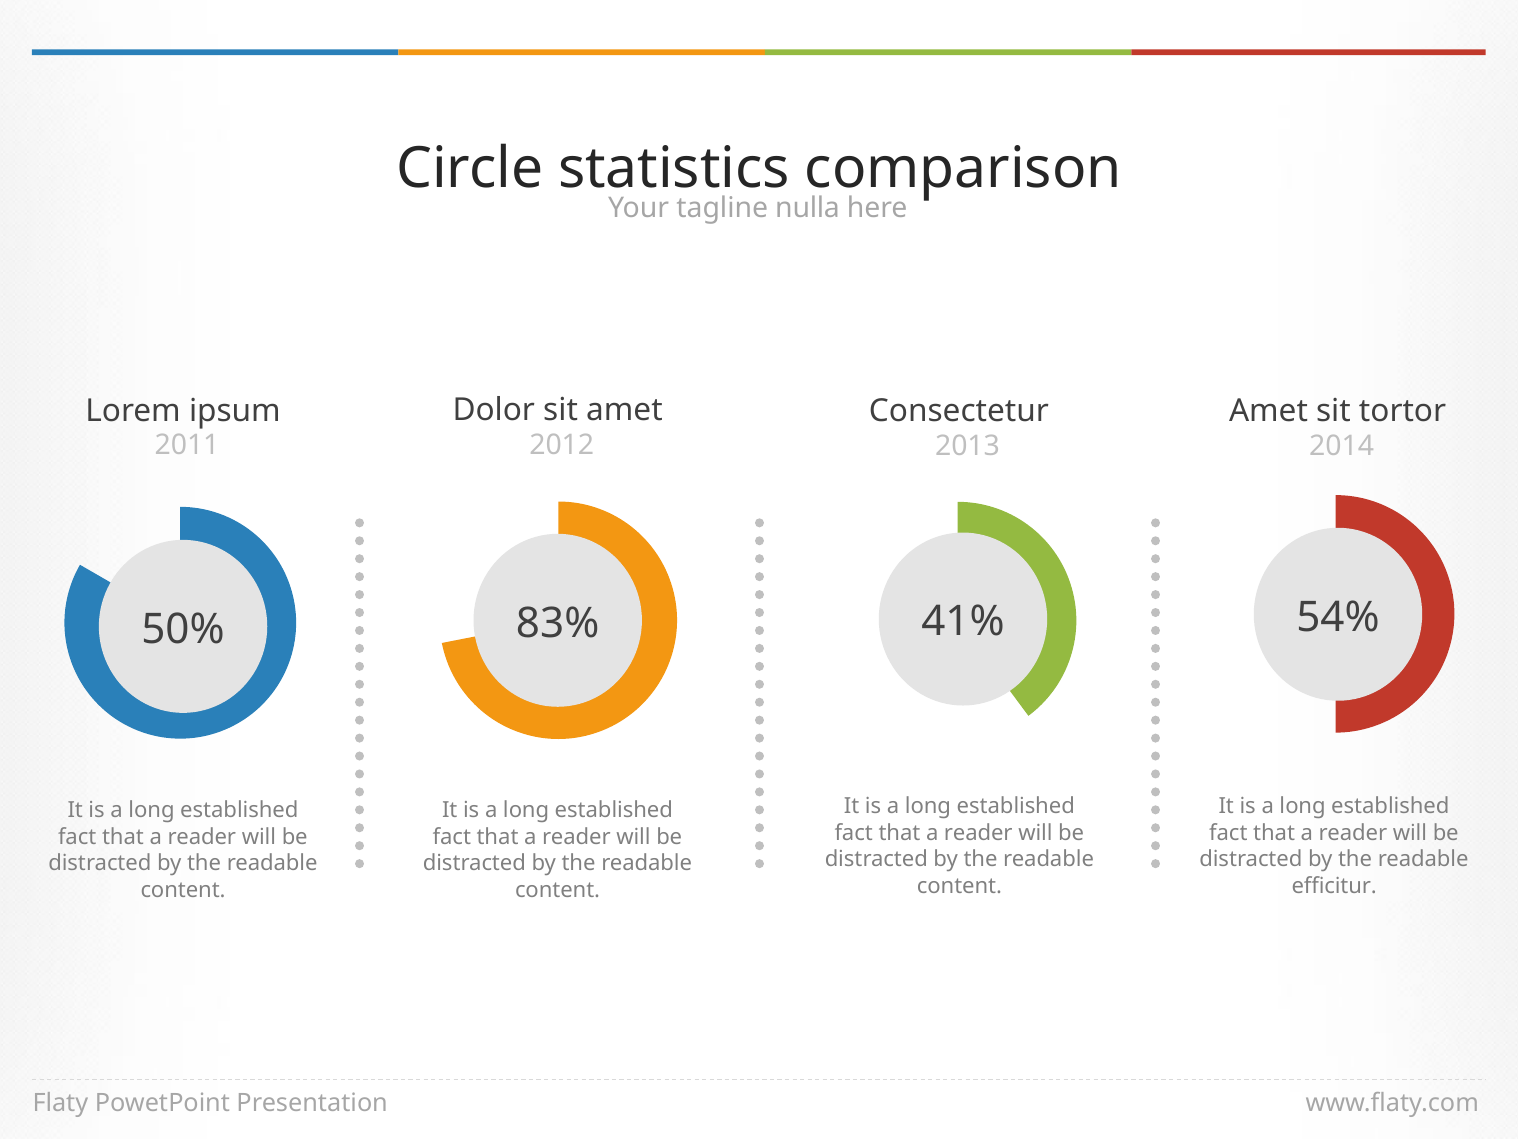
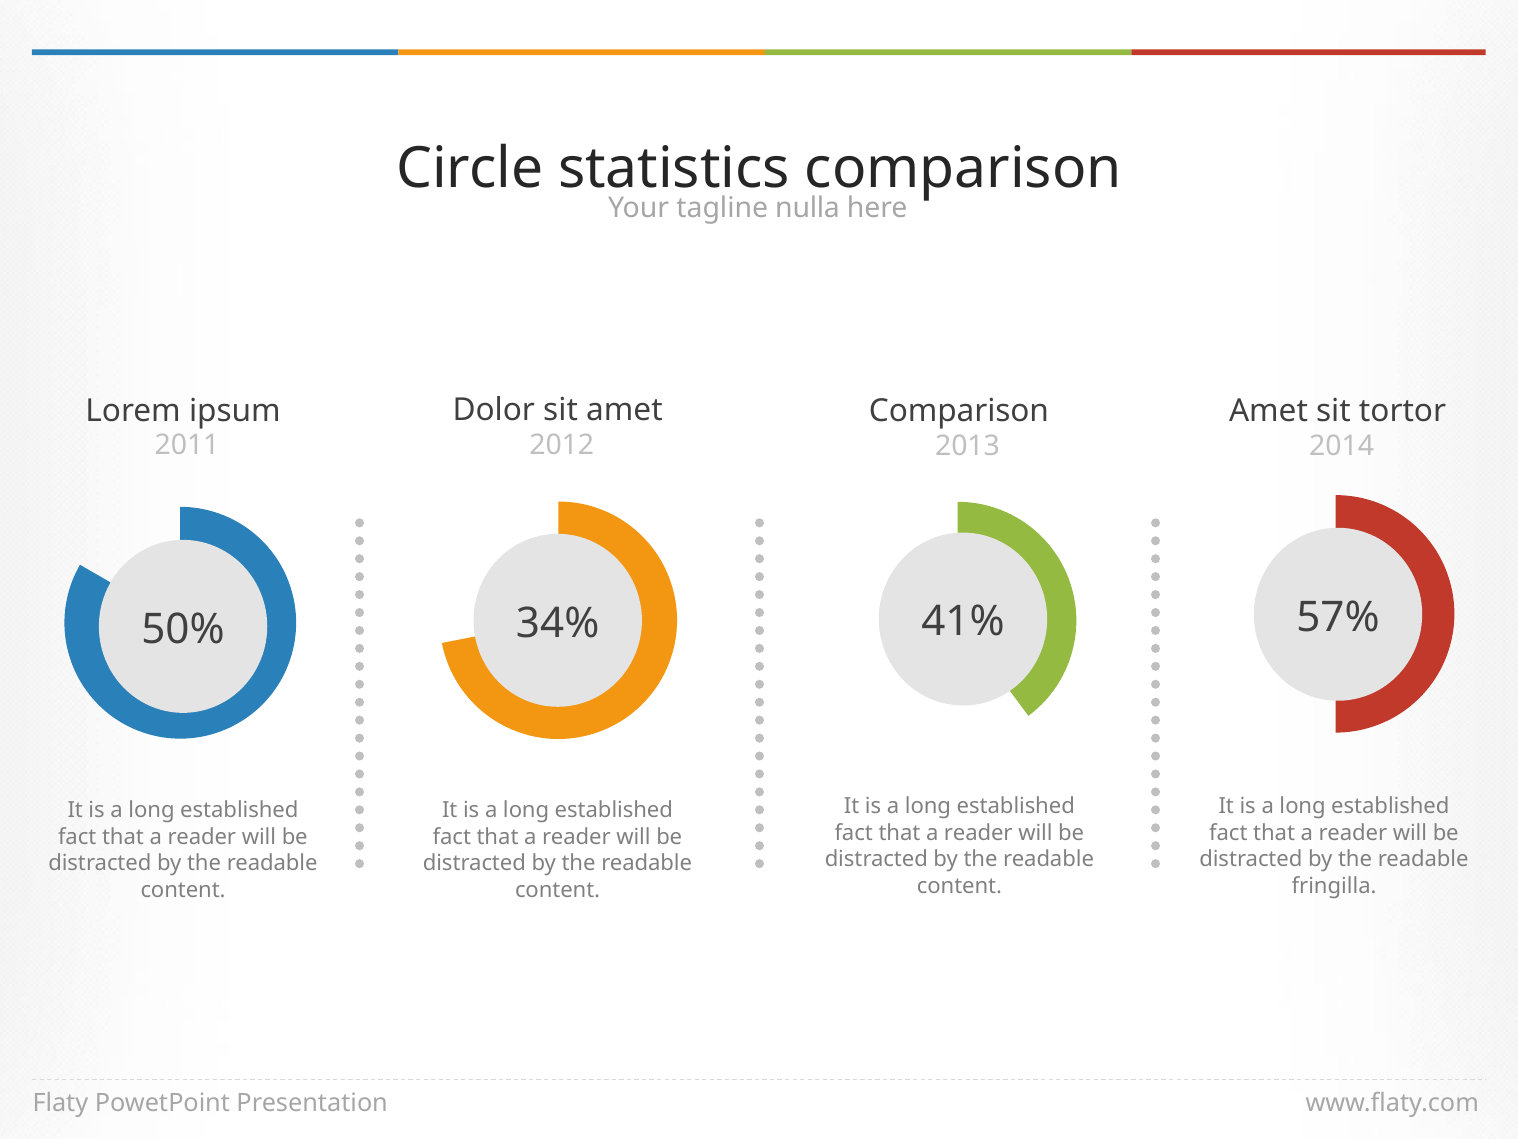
Consectetur: Consectetur -> Comparison (959, 411)
83%: 83% -> 34% (558, 623)
54%: 54% -> 57% (1338, 617)
efficitur: efficitur -> fringilla (1334, 885)
